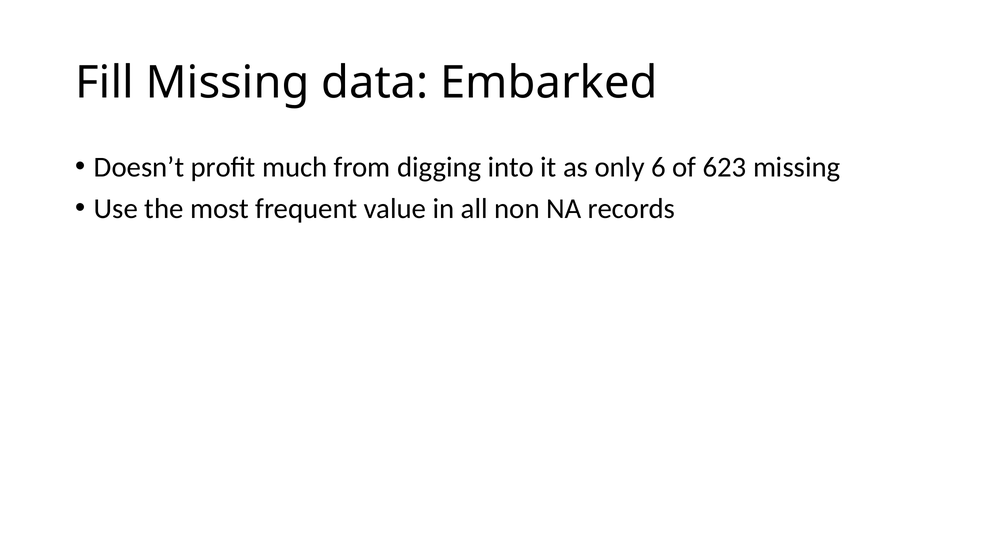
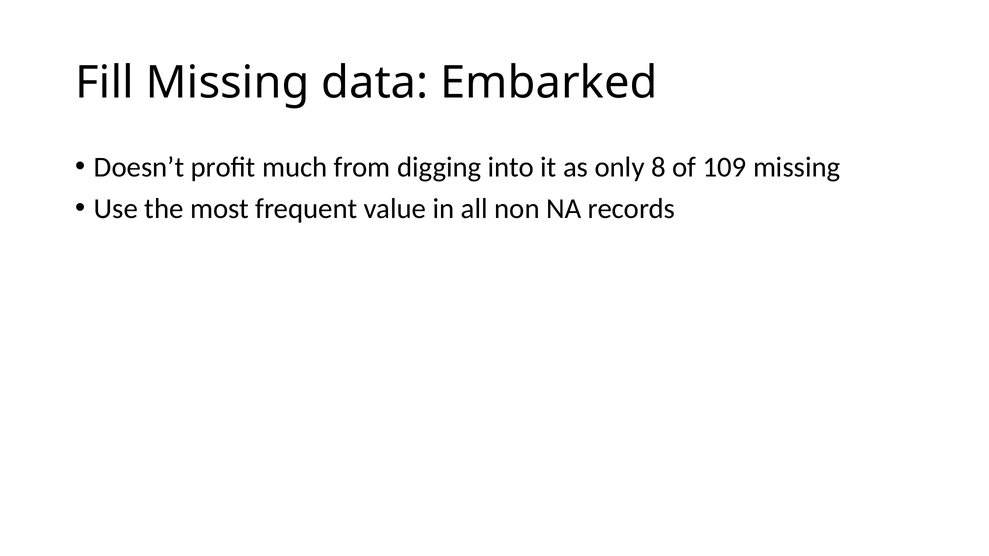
6: 6 -> 8 (658, 167)
623: 623 -> 109 (725, 167)
